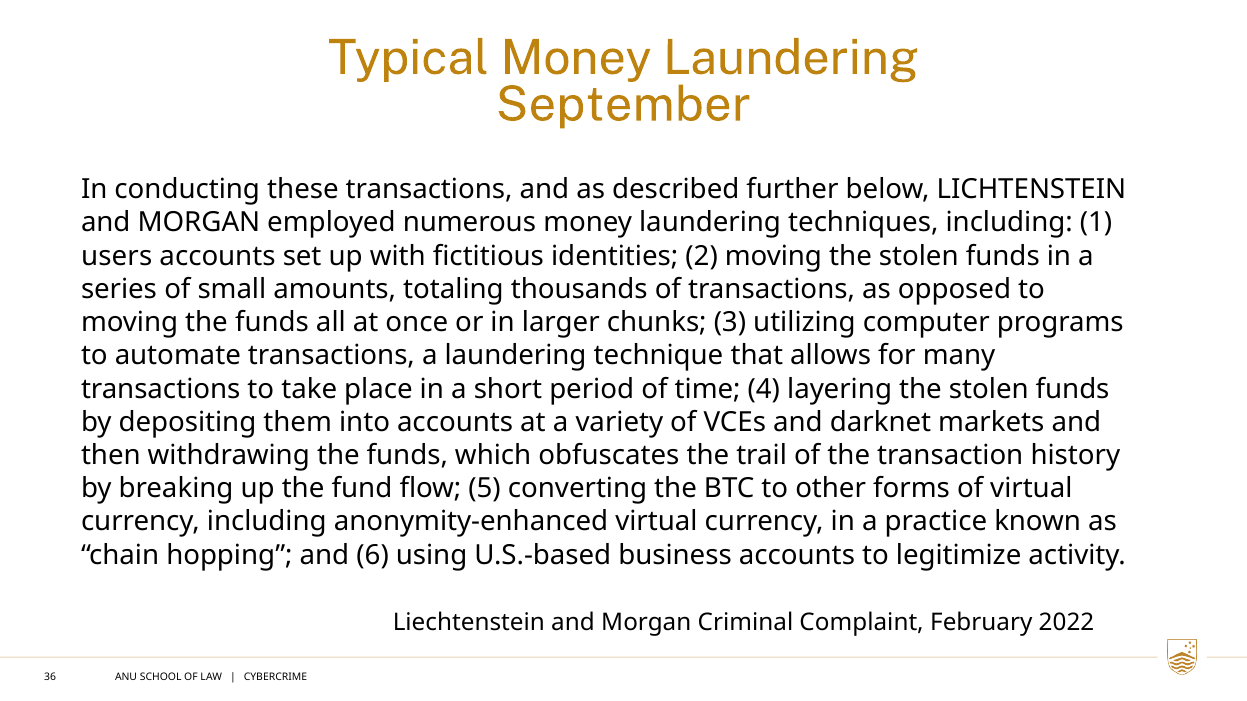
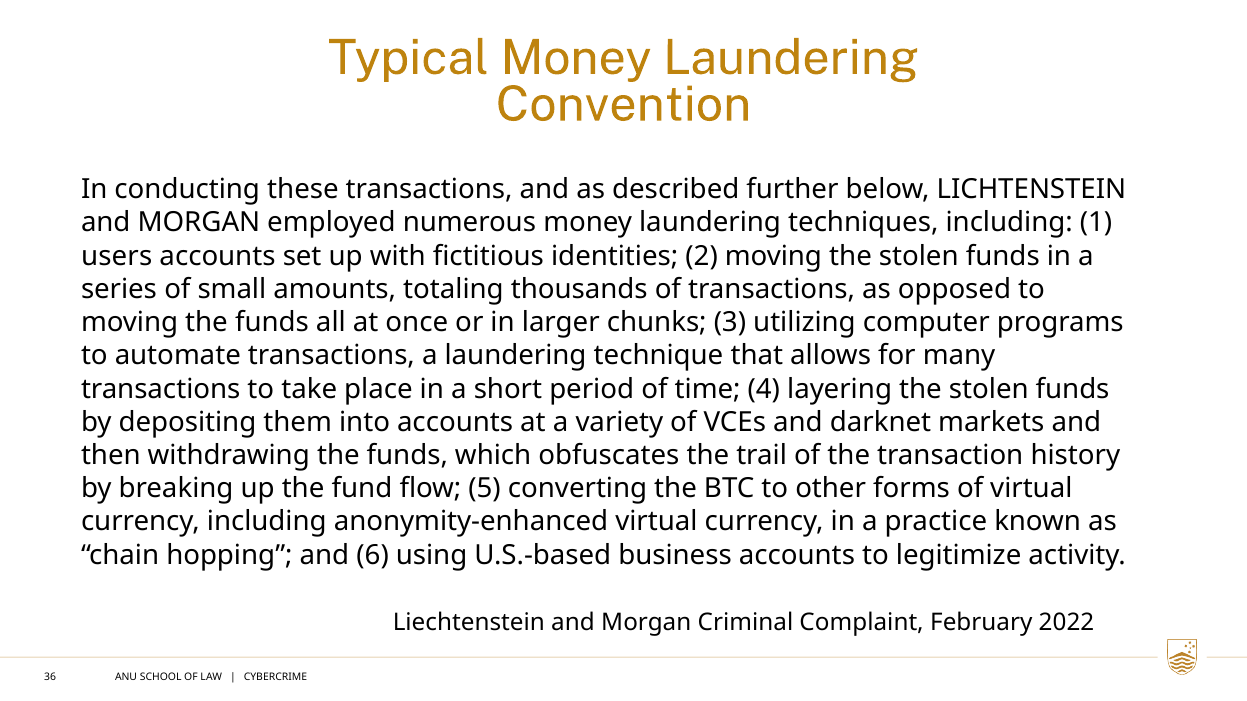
September: September -> Convention (623, 105)
